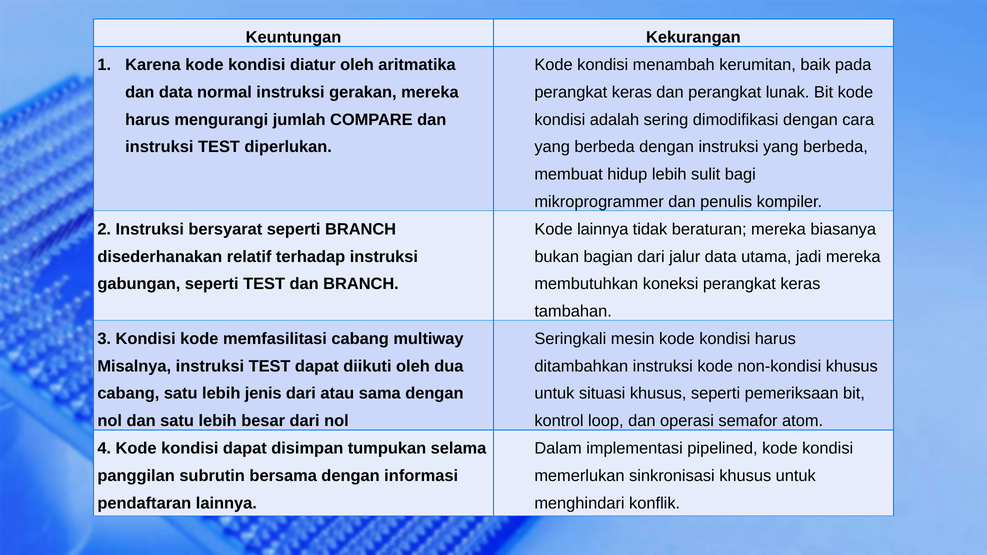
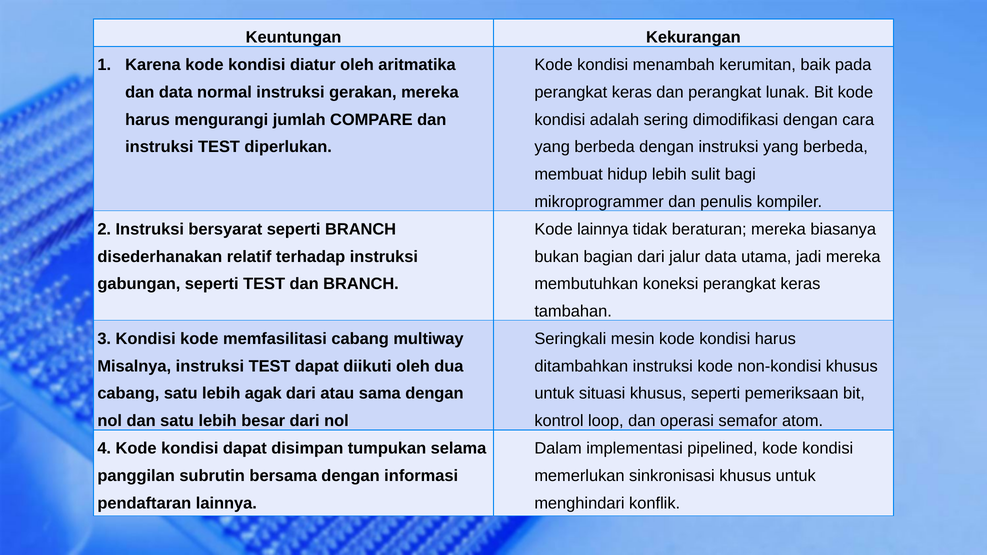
jenis: jenis -> agak (263, 394)
